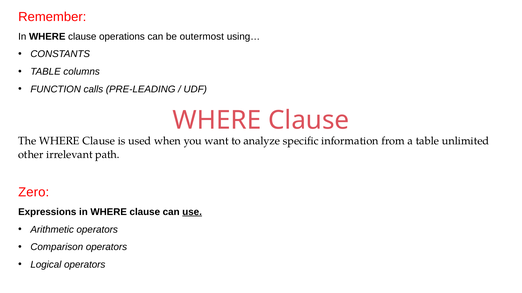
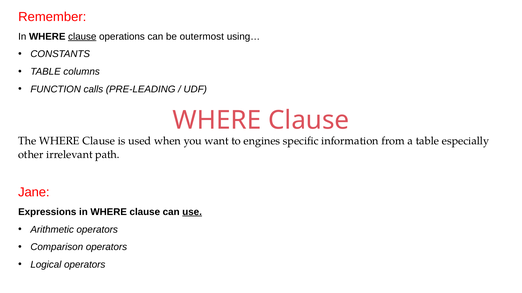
clause underline: none -> present (82, 37)
analyze: analyze -> engines (262, 141)
unlimited: unlimited -> especially (466, 141)
Zero: Zero -> Jane (34, 192)
